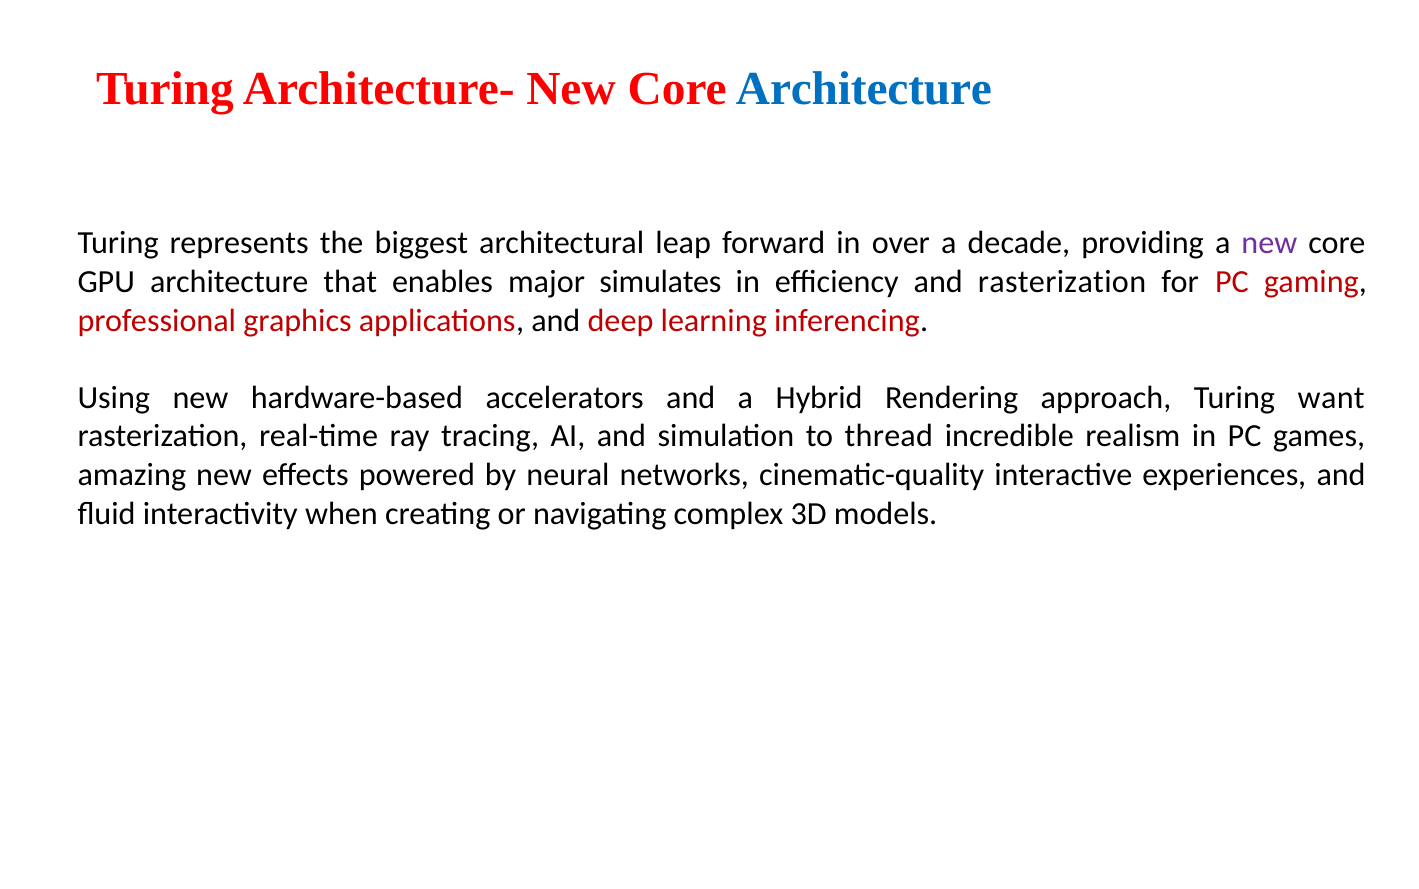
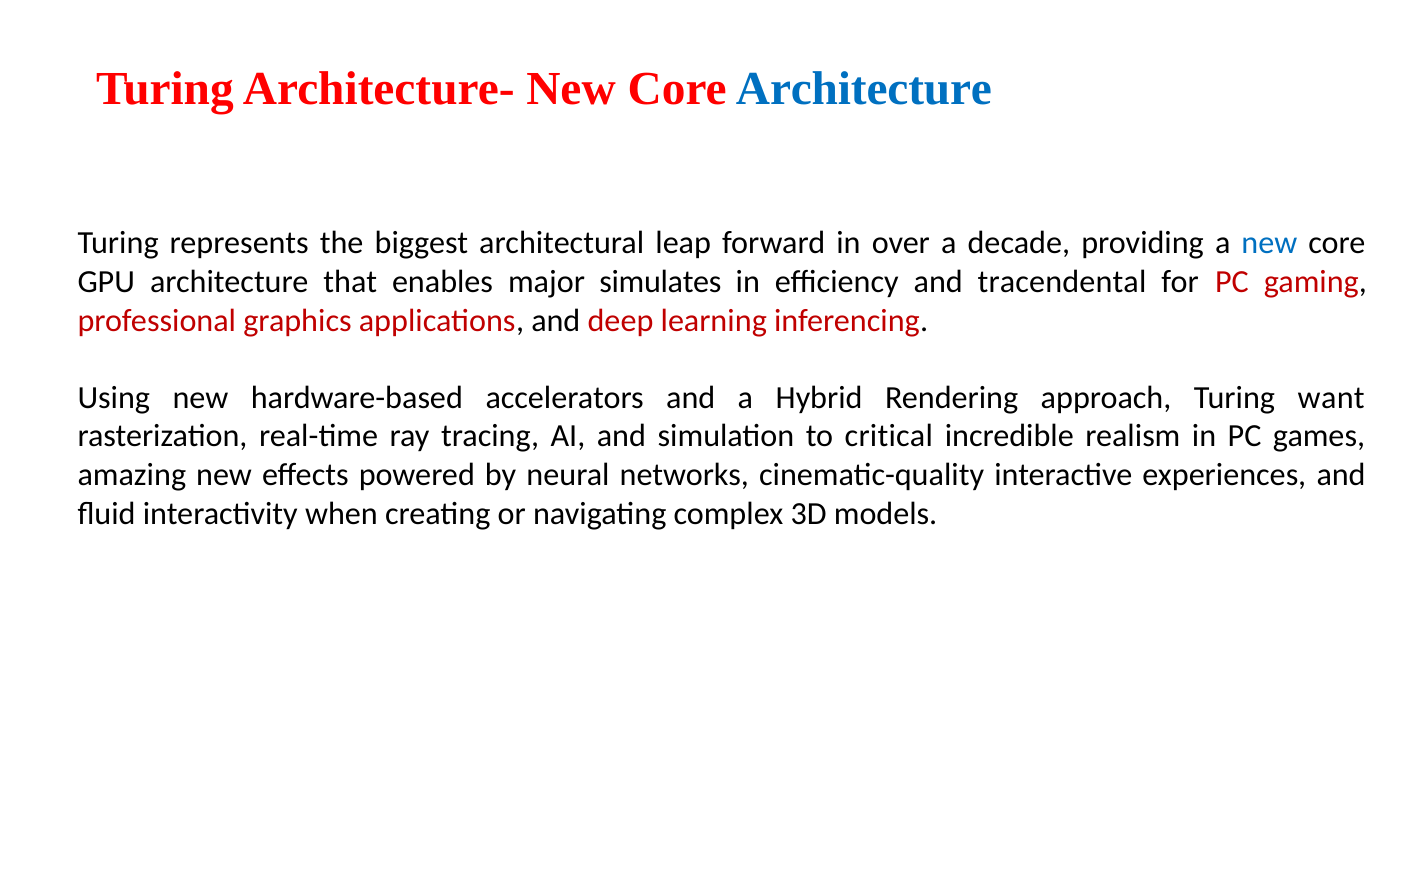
new colour: purple -> blue (1269, 243)
and rasterization: rasterization -> tracendental (1062, 282)
thread: thread -> critical (889, 436)
